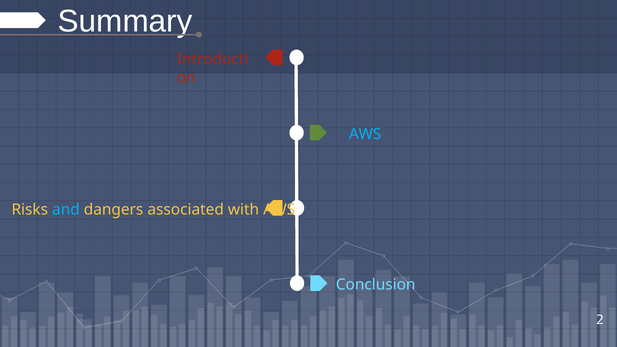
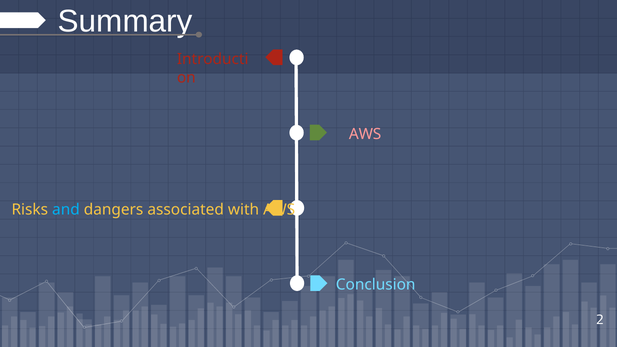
AWS colour: light blue -> pink (365, 134)
